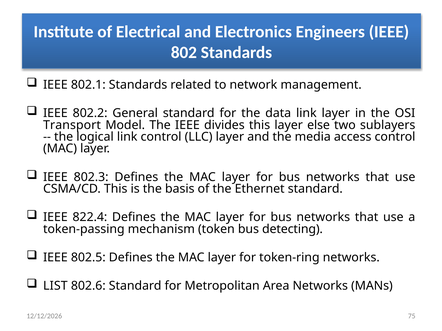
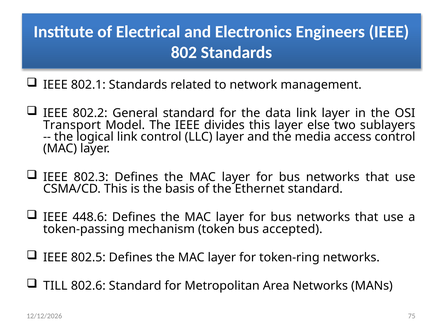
822.4: 822.4 -> 448.6 (90, 218)
detecting: detecting -> accepted (292, 229)
LIST: LIST -> TILL (55, 286)
